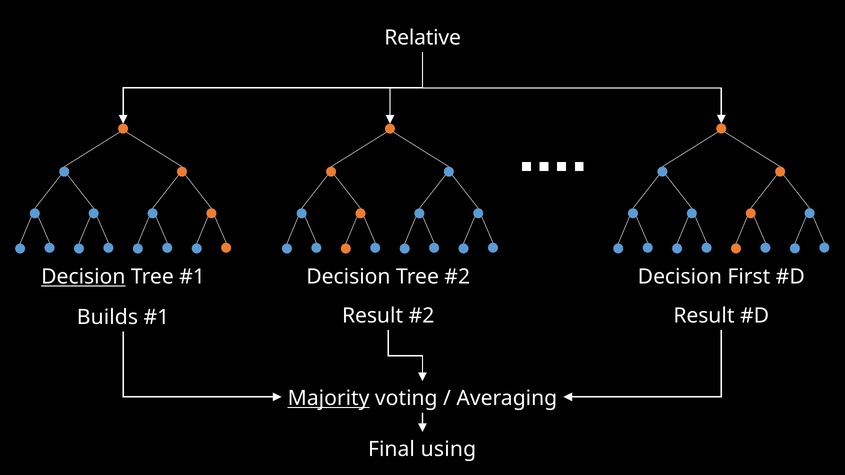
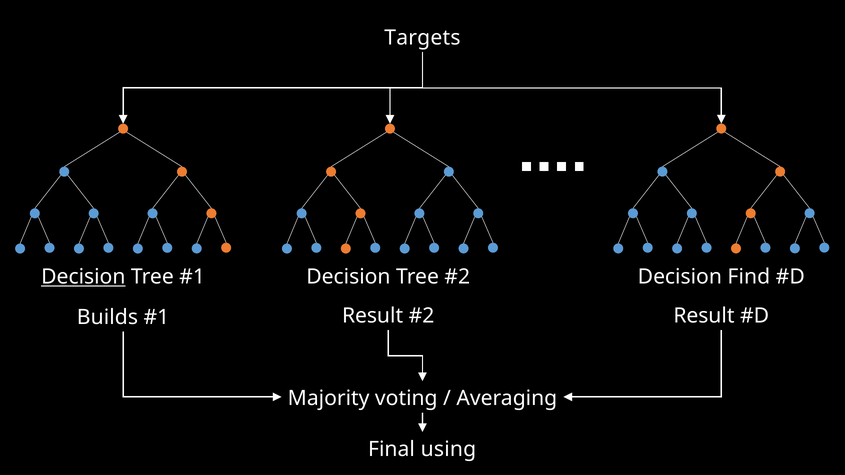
Relative: Relative -> Targets (422, 38)
First: First -> Find (749, 277)
Majority underline: present -> none (329, 399)
